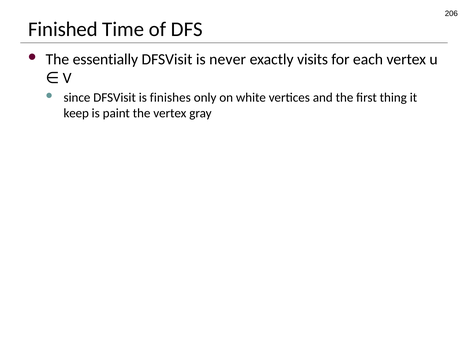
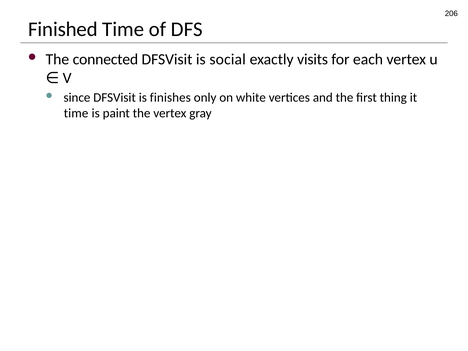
essentially: essentially -> connected (105, 59)
never: never -> social (228, 59)
keep: keep -> time (76, 113)
